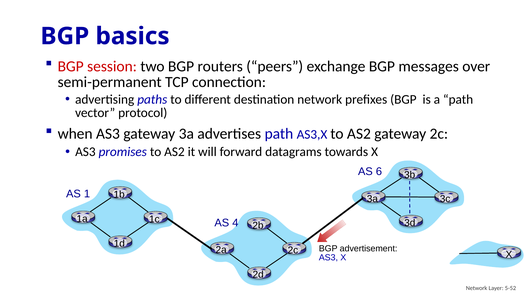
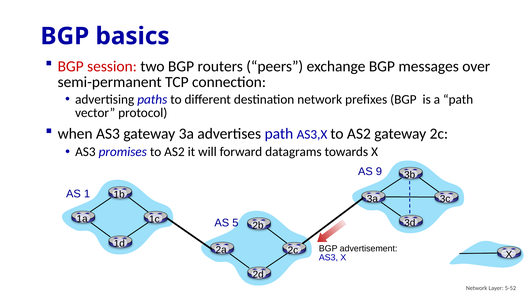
6: 6 -> 9 (379, 172)
4: 4 -> 5 (235, 223)
